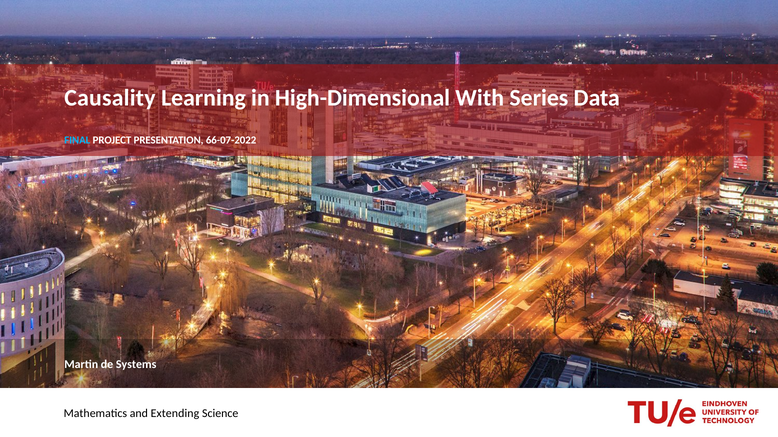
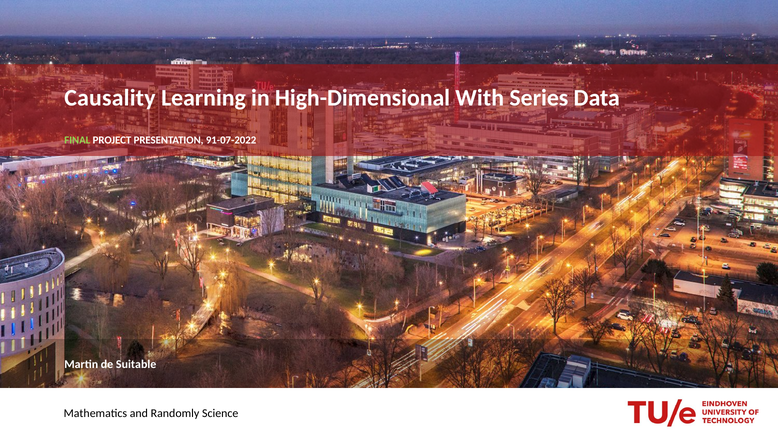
FINAL colour: light blue -> light green (77, 140)
66-07-2022: 66-07-2022 -> 91-07-2022 (231, 140)
Systems: Systems -> Suitable (136, 365)
Extending: Extending -> Randomly (175, 414)
